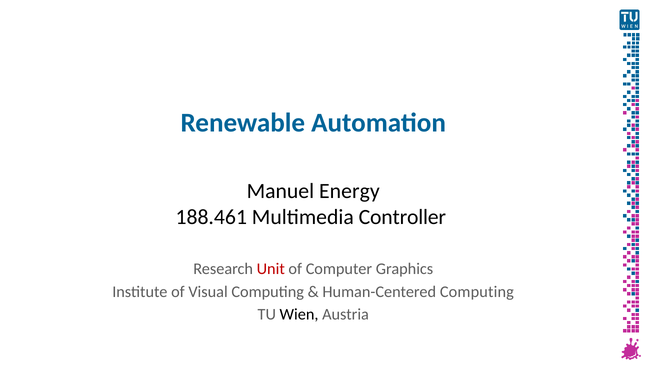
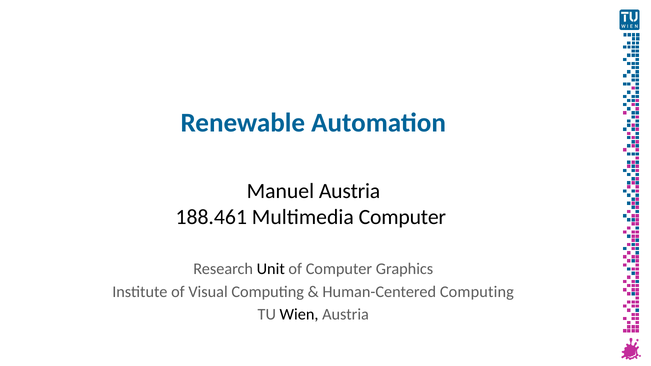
Manuel Energy: Energy -> Austria (350, 191)
Multimedia Controller: Controller -> Computer (402, 217)
Unit colour: red -> black (271, 269)
